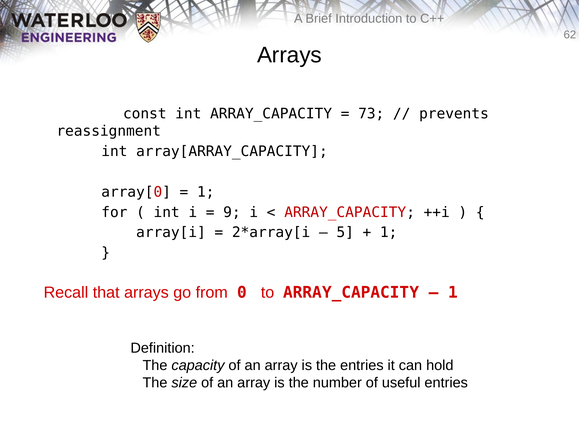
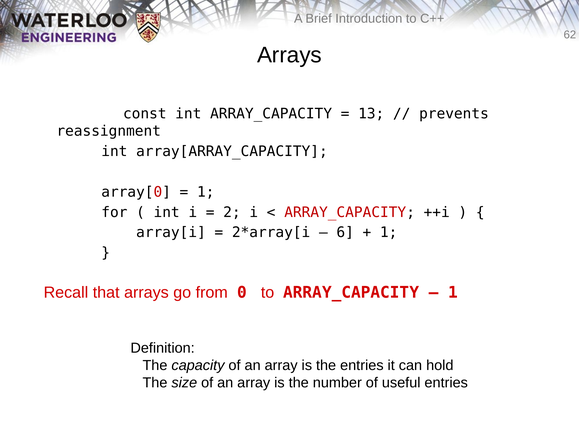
73: 73 -> 13 (371, 114)
9: 9 -> 2 (232, 212)
5: 5 -> 6 (345, 233)
